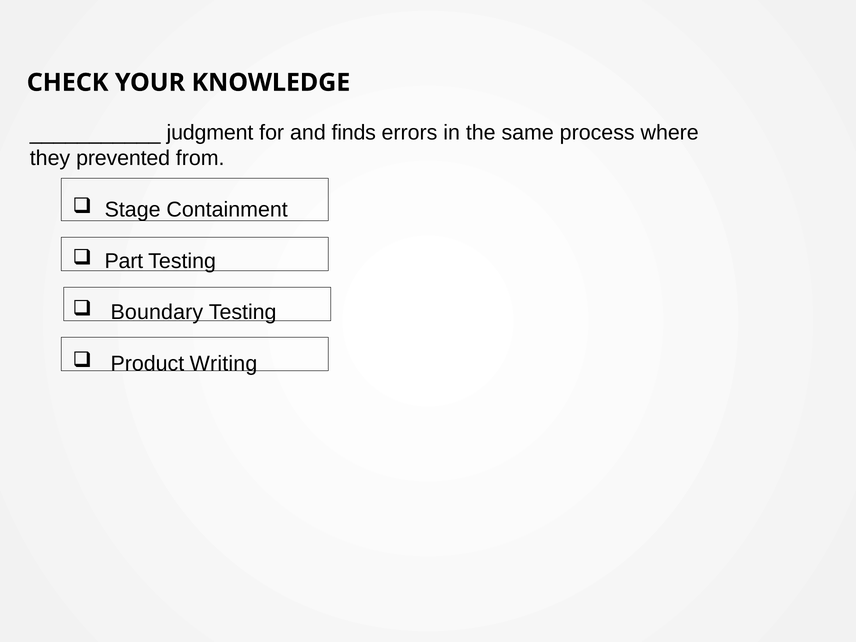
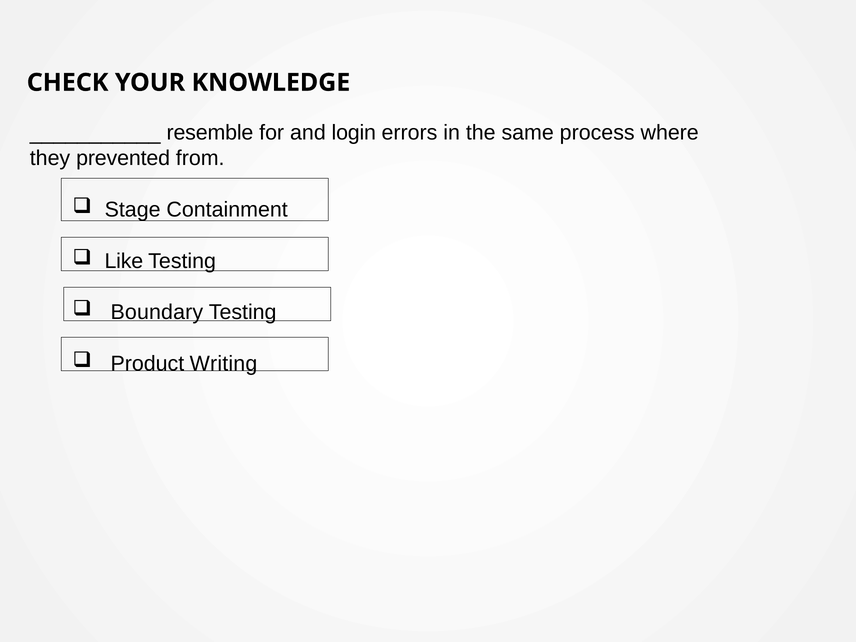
judgment: judgment -> resemble (210, 133)
finds: finds -> login (354, 133)
Part: Part -> Like (124, 261)
